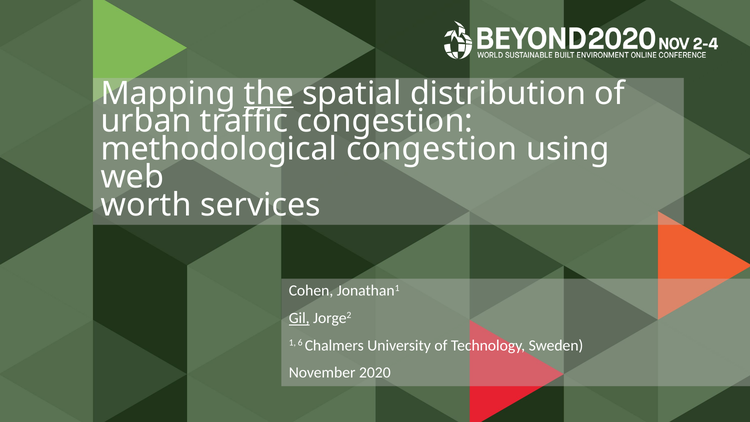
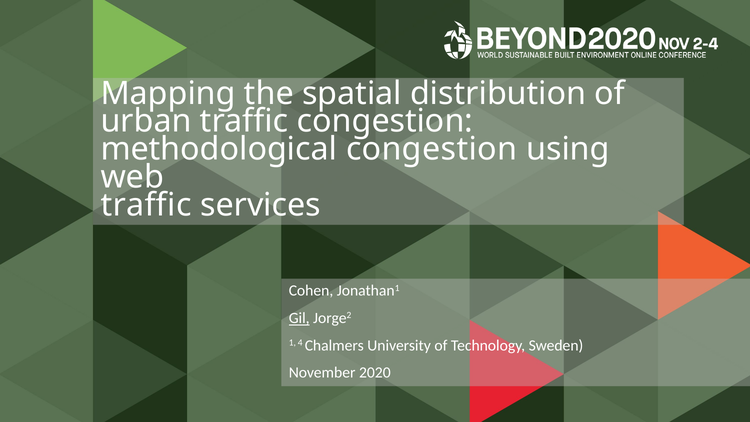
the underline: present -> none (269, 93)
worth: worth -> traffic (146, 205)
6: 6 -> 4 (300, 343)
